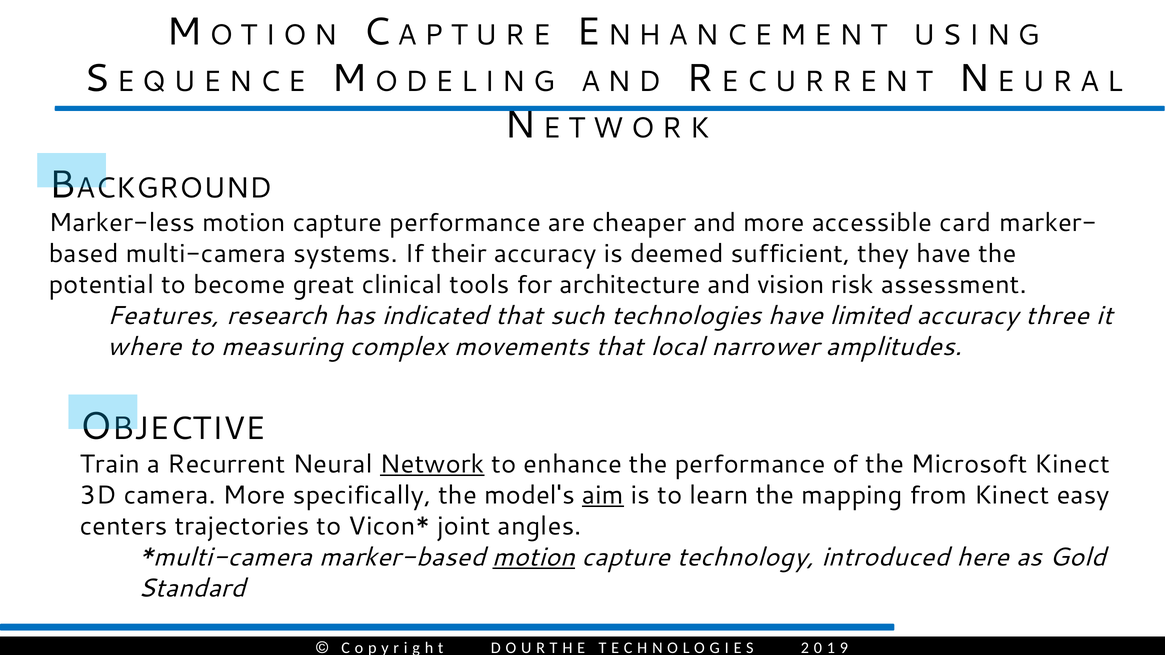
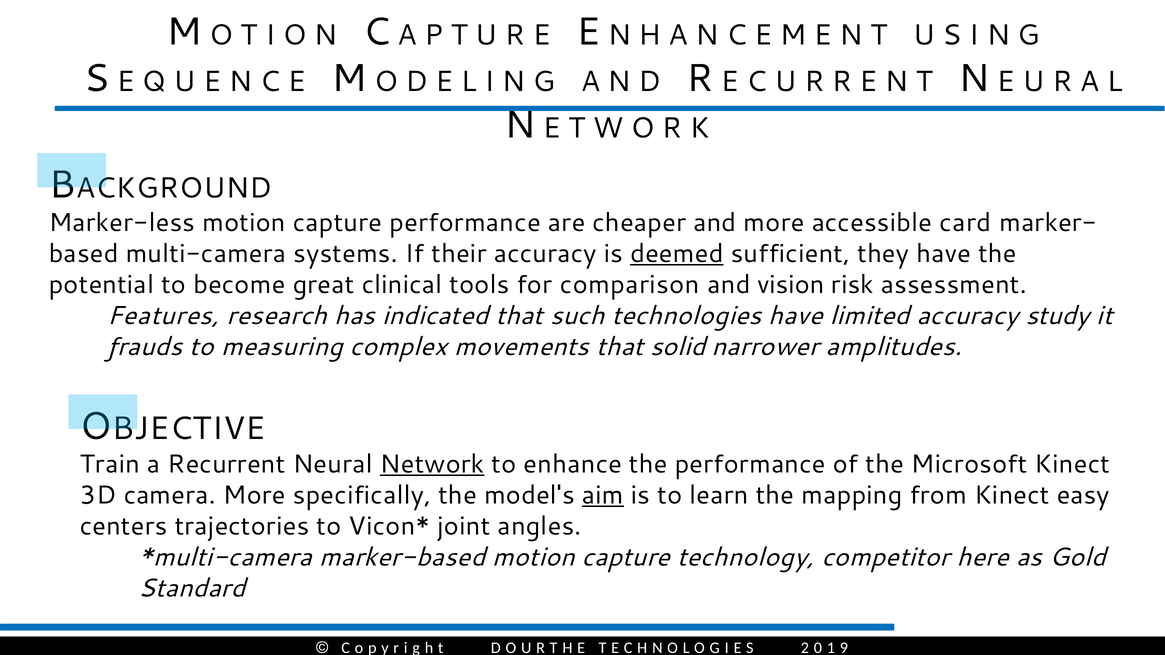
deemed underline: none -> present (677, 254)
architecture: architecture -> comparison (630, 285)
three: three -> study (1058, 316)
where: where -> frauds (145, 347)
local: local -> solid (678, 347)
motion underline: present -> none (534, 558)
introduced: introduced -> competitor (886, 558)
